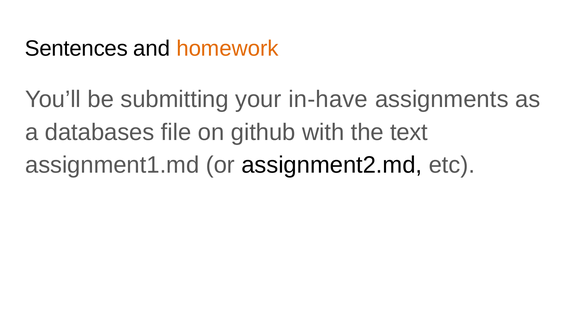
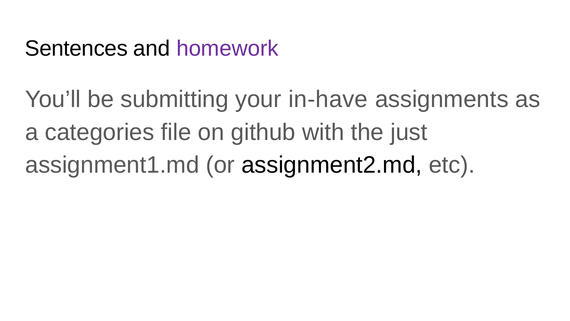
homework colour: orange -> purple (227, 48)
databases: databases -> categories (100, 132)
text: text -> just (409, 132)
